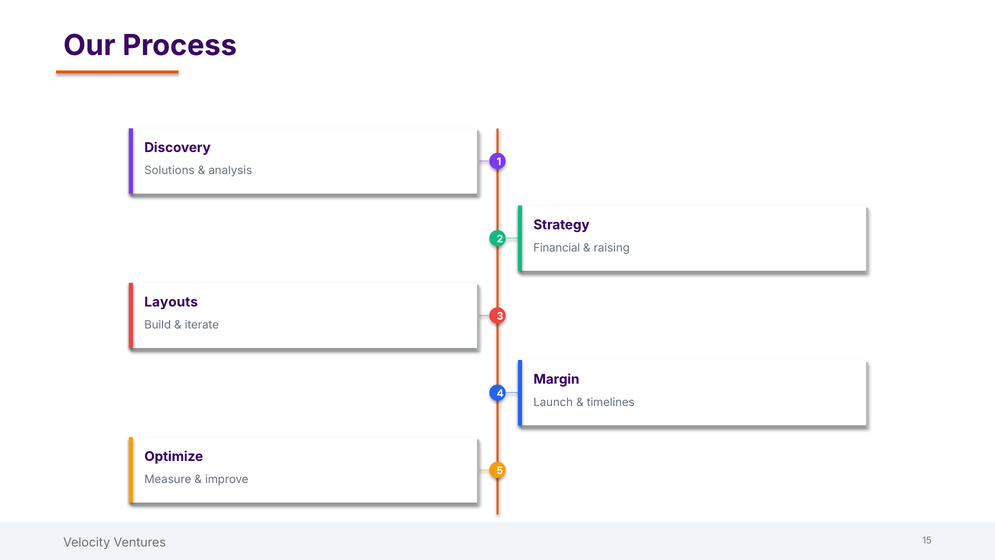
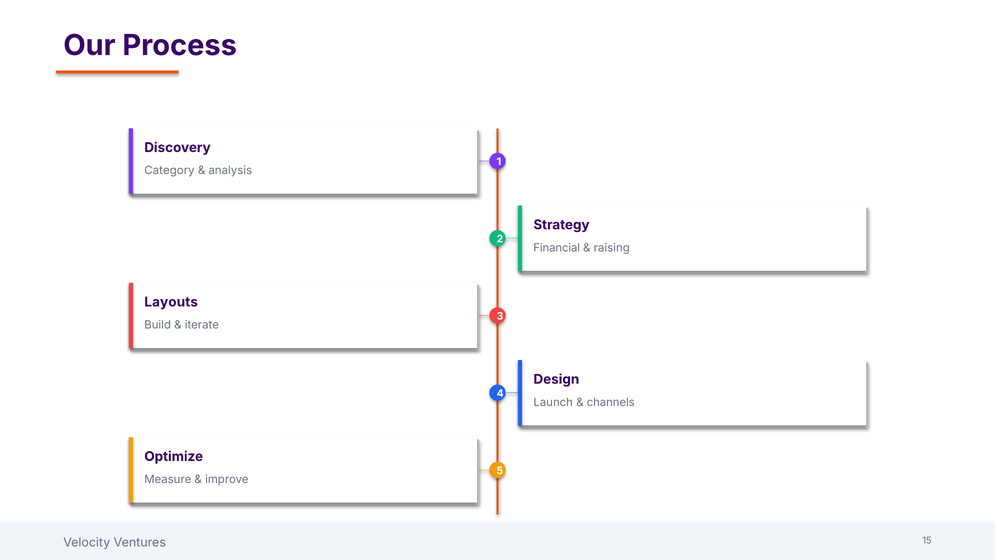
Solutions: Solutions -> Category (169, 171)
Margin: Margin -> Design (556, 379)
timelines: timelines -> channels (611, 402)
